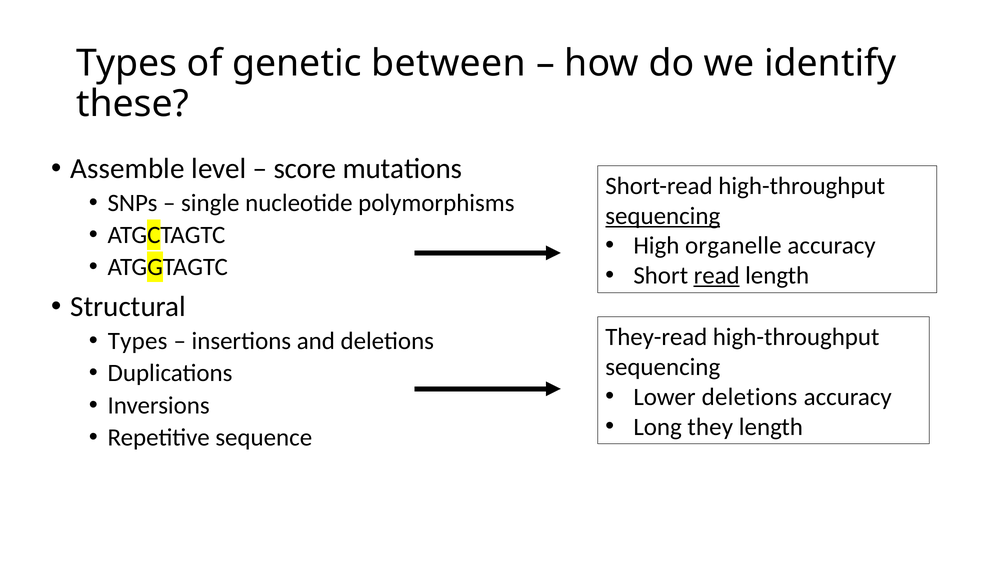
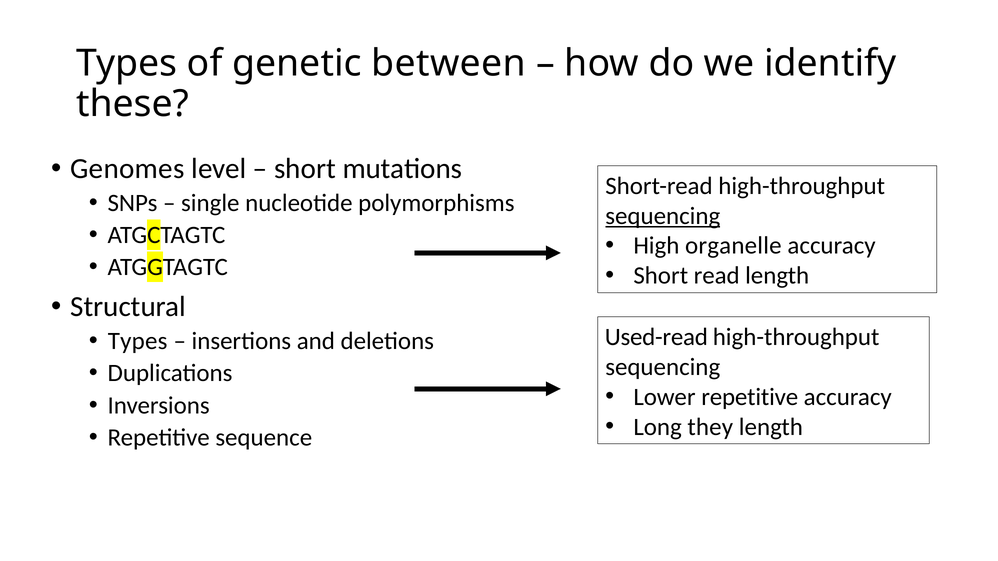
Assemble: Assemble -> Genomes (127, 169)
score: score -> short (305, 169)
read underline: present -> none (717, 276)
They-read: They-read -> Used-read (656, 337)
Lower deletions: deletions -> repetitive (750, 397)
